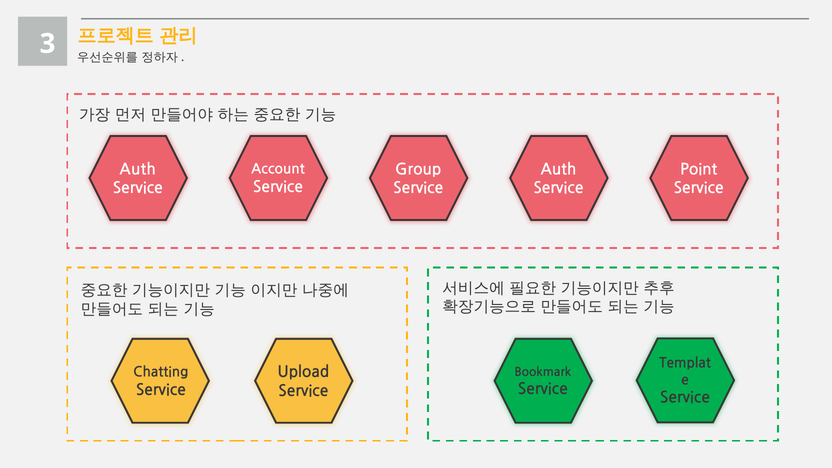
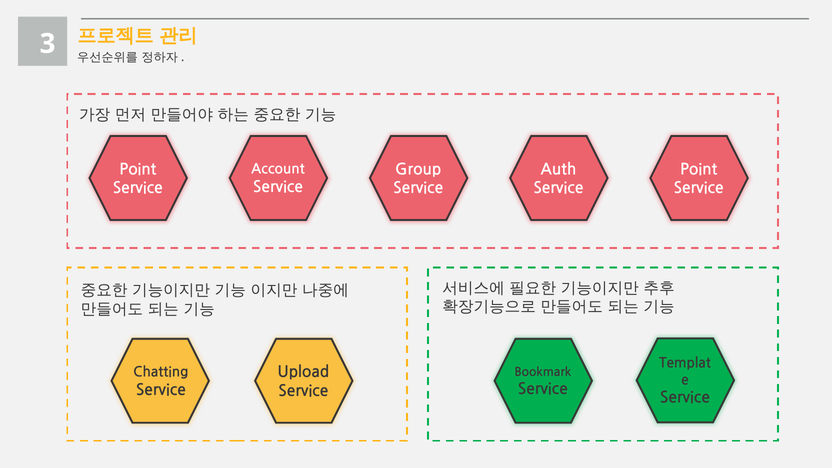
Auth: Auth -> Point (138, 169)
